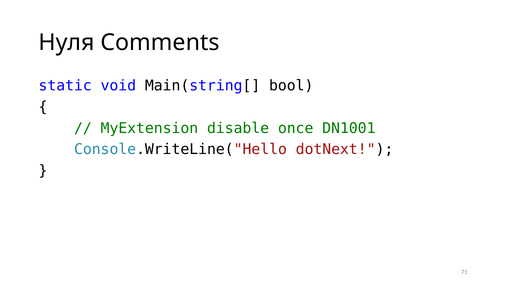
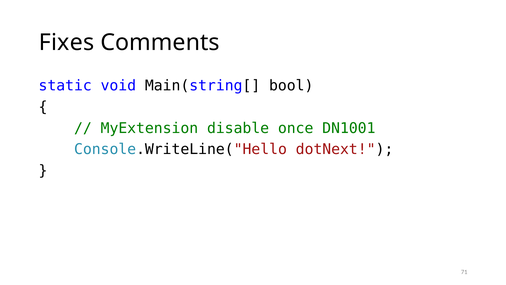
Нуля: Нуля -> Fixes (66, 43)
